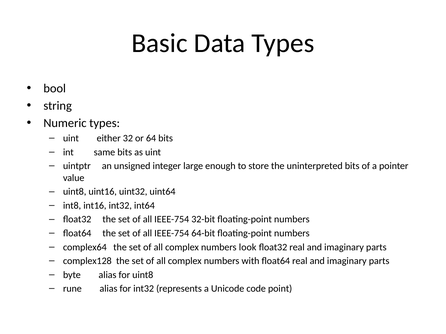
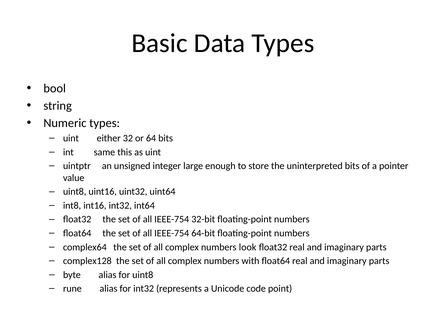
same bits: bits -> this (125, 152)
